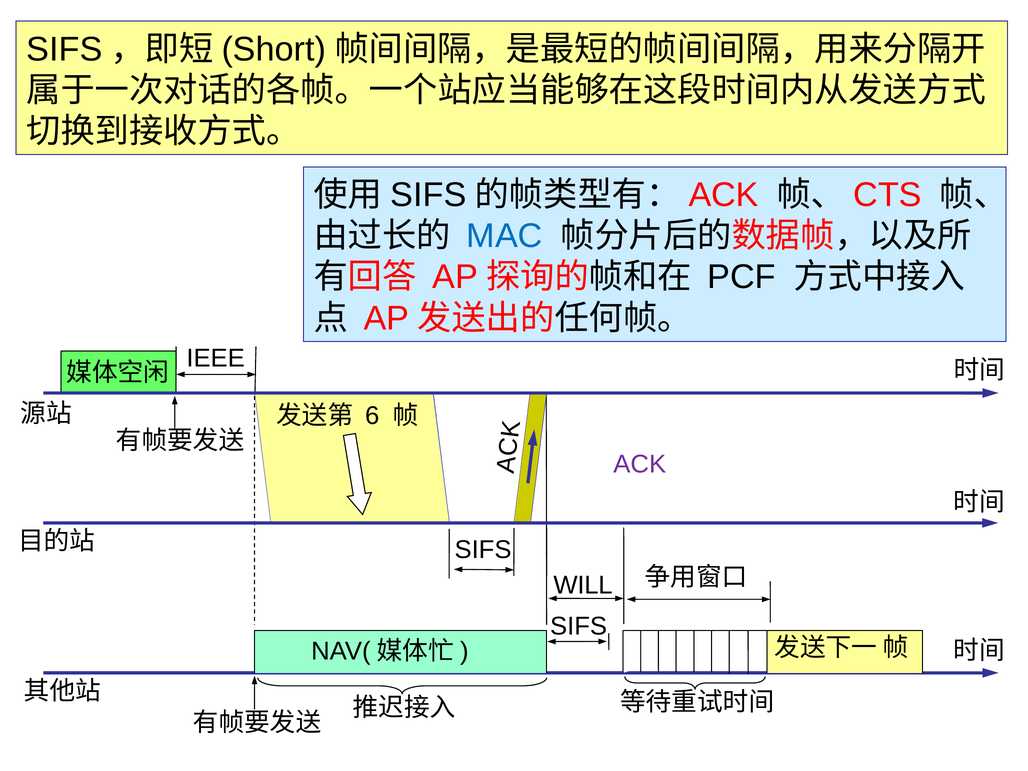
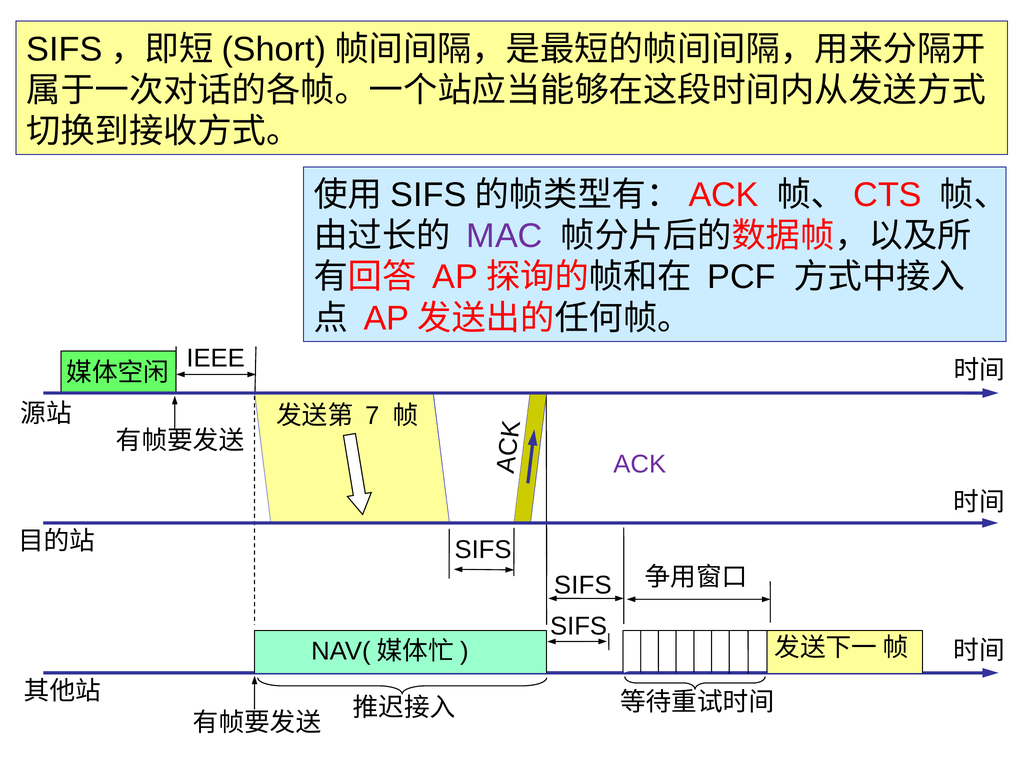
MAC colour: blue -> purple (505, 236)
6: 6 -> 7 (372, 416)
WILL: WILL -> SIFS (583, 585)
